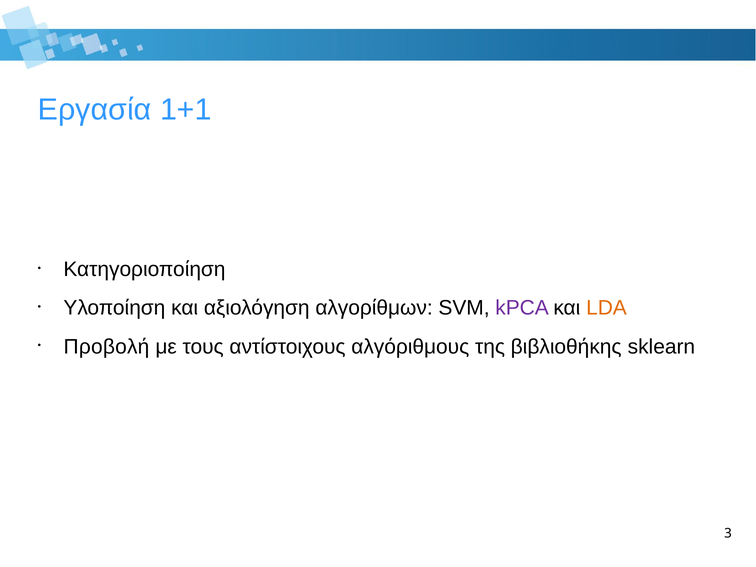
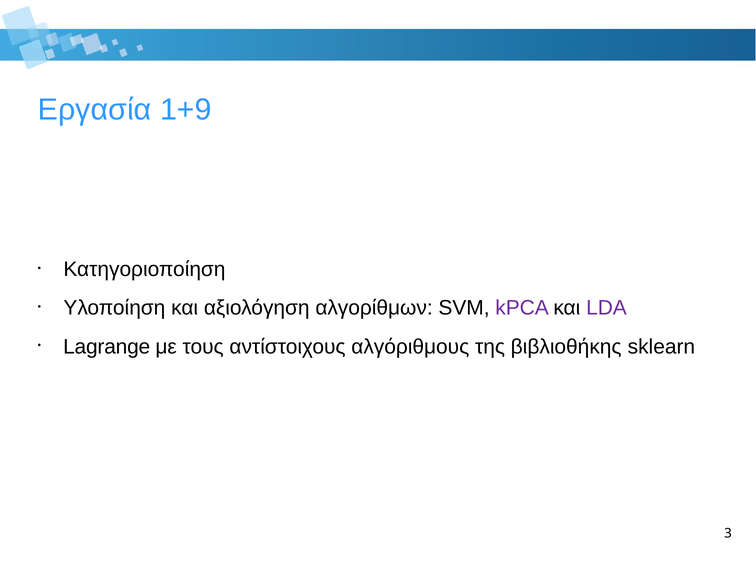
1+1: 1+1 -> 1+9 (186, 110)
LDA colour: orange -> purple (606, 308)
Προβολή: Προβολή -> Lagrange (107, 347)
